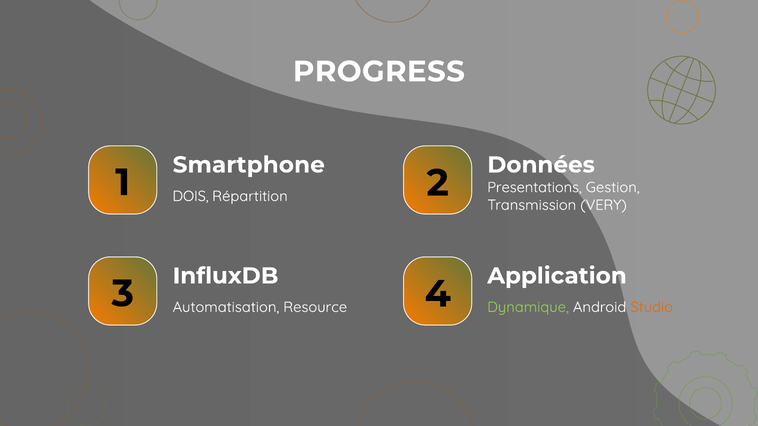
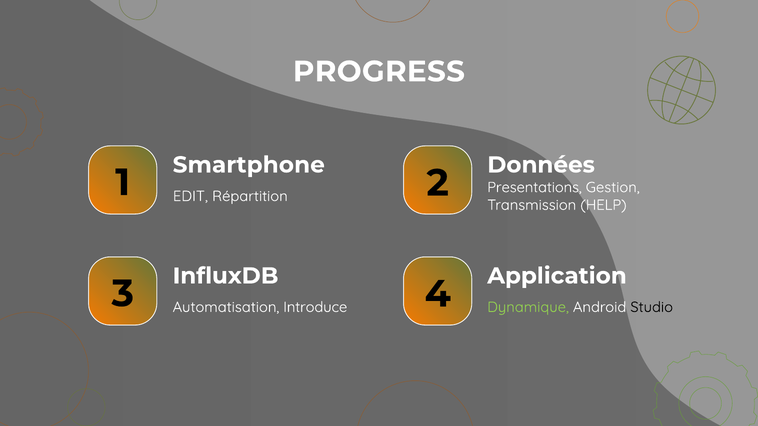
DOIS: DOIS -> EDIT (190, 196)
VERY: VERY -> HELP (603, 205)
Resource: Resource -> Introduce (315, 307)
Studio colour: orange -> black (652, 307)
